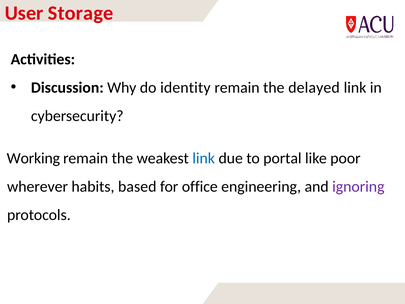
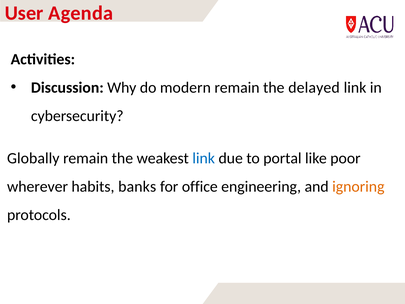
Storage: Storage -> Agenda (81, 13)
identity: identity -> modern (185, 87)
Working: Working -> Globally (33, 158)
based: based -> banks (137, 186)
ignoring colour: purple -> orange (358, 186)
